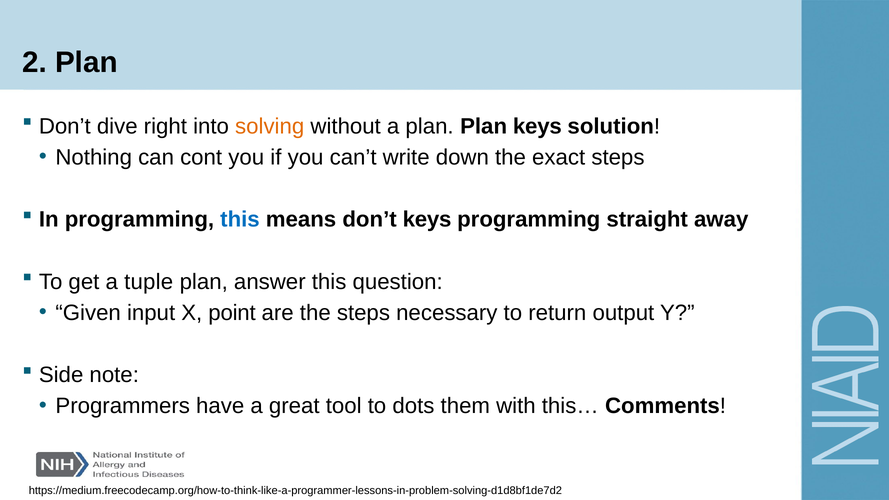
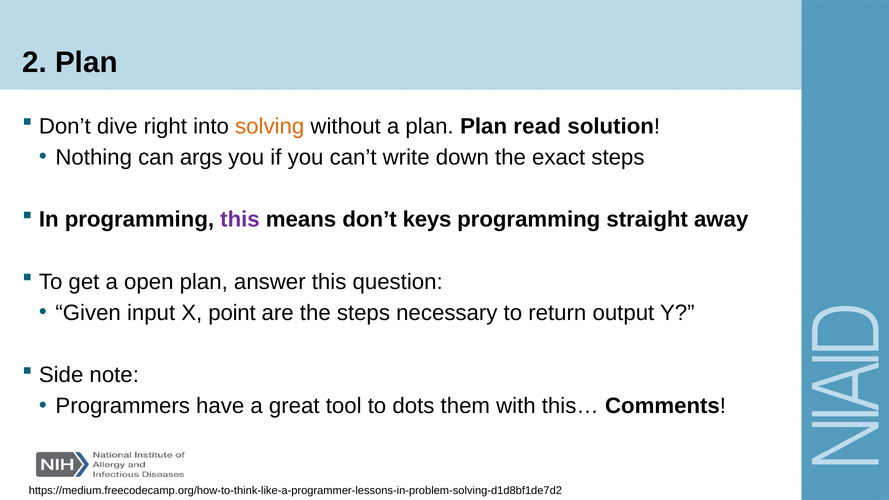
Plan keys: keys -> read (537, 126)
cont: cont -> args (201, 157)
this colour: blue -> purple (240, 220)
tuple: tuple -> open (149, 282)
